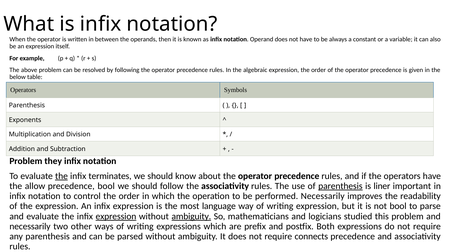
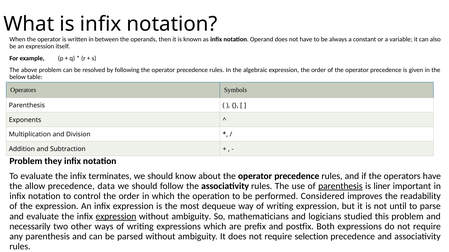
the underline: present -> none (61, 176)
precedence bool: bool -> data (106, 186)
performed Necessarily: Necessarily -> Considered (323, 197)
language: language -> dequeue (219, 207)
not bool: bool -> until (398, 207)
ambiguity underline: present -> none (191, 217)
connects: connects -> selection (311, 237)
